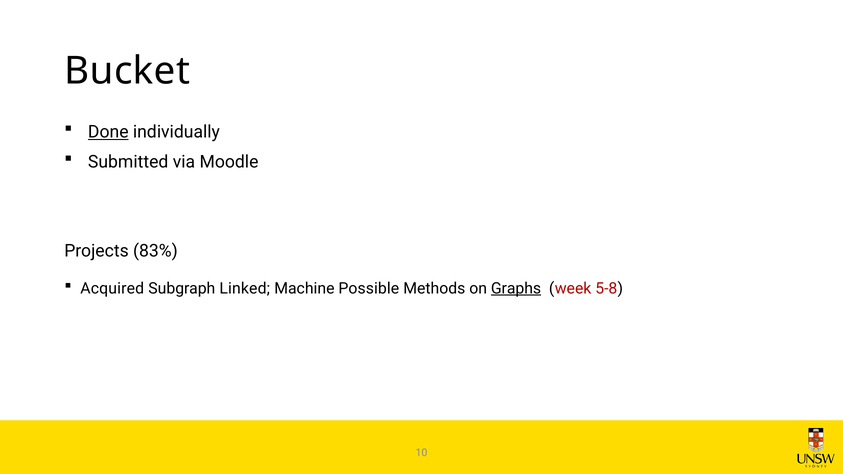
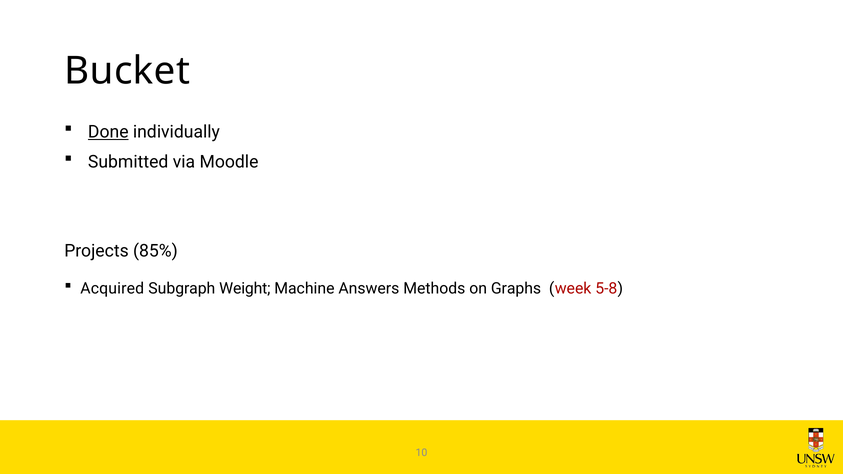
83%: 83% -> 85% (155, 251)
Linked: Linked -> Weight (245, 289)
Possible: Possible -> Answers (369, 289)
Graphs underline: present -> none (516, 289)
